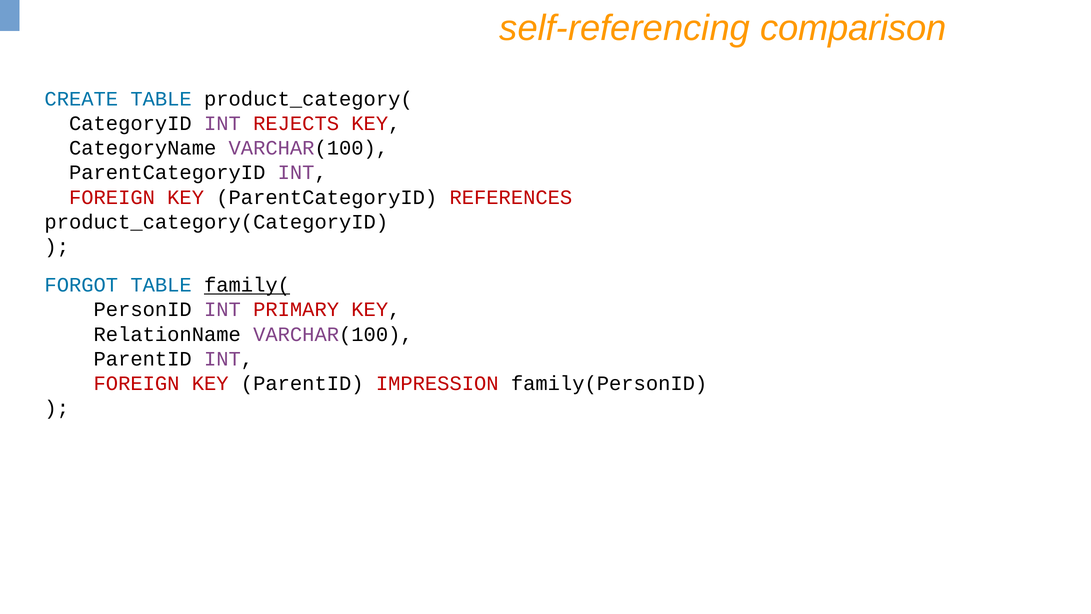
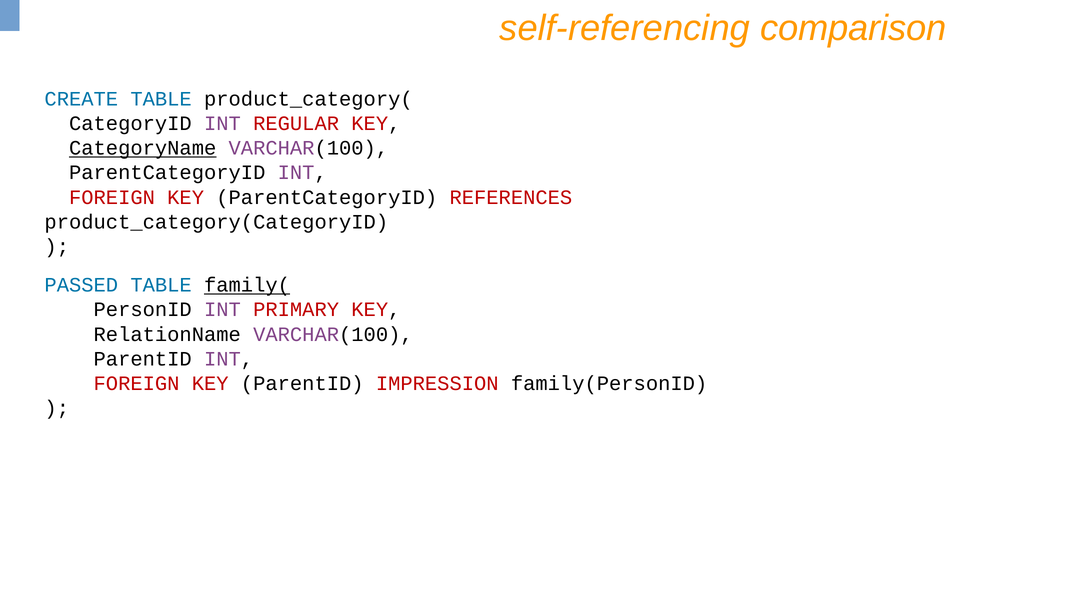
REJECTS: REJECTS -> REGULAR (296, 124)
CategoryName underline: none -> present (143, 148)
FORGOT: FORGOT -> PASSED (81, 285)
